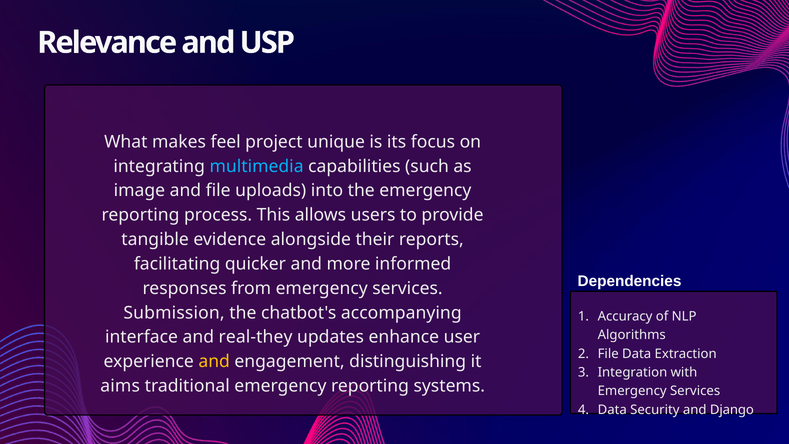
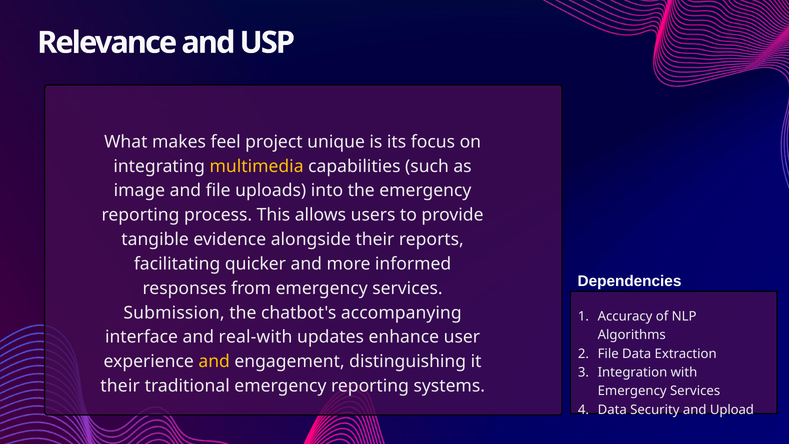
multimedia colour: light blue -> yellow (257, 166)
real-they: real-they -> real-with (256, 337)
aims: aims -> their (120, 386)
Django: Django -> Upload (732, 410)
